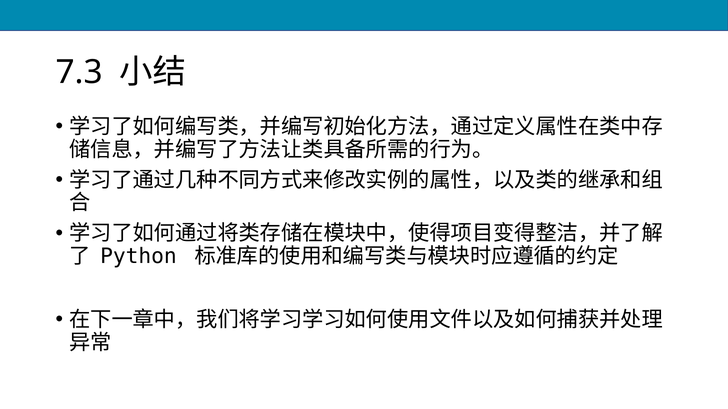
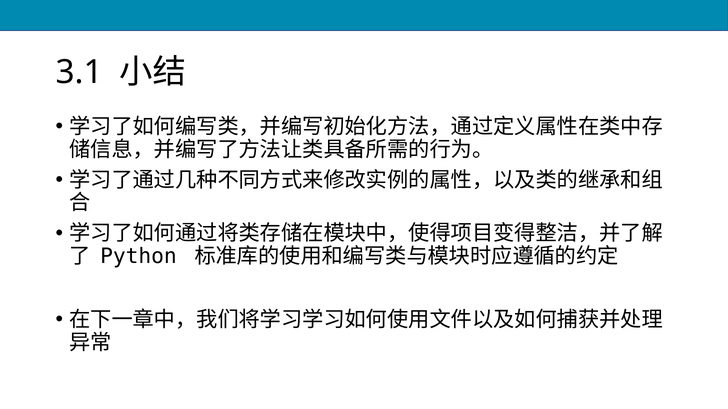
7.3: 7.3 -> 3.1 (79, 72)
